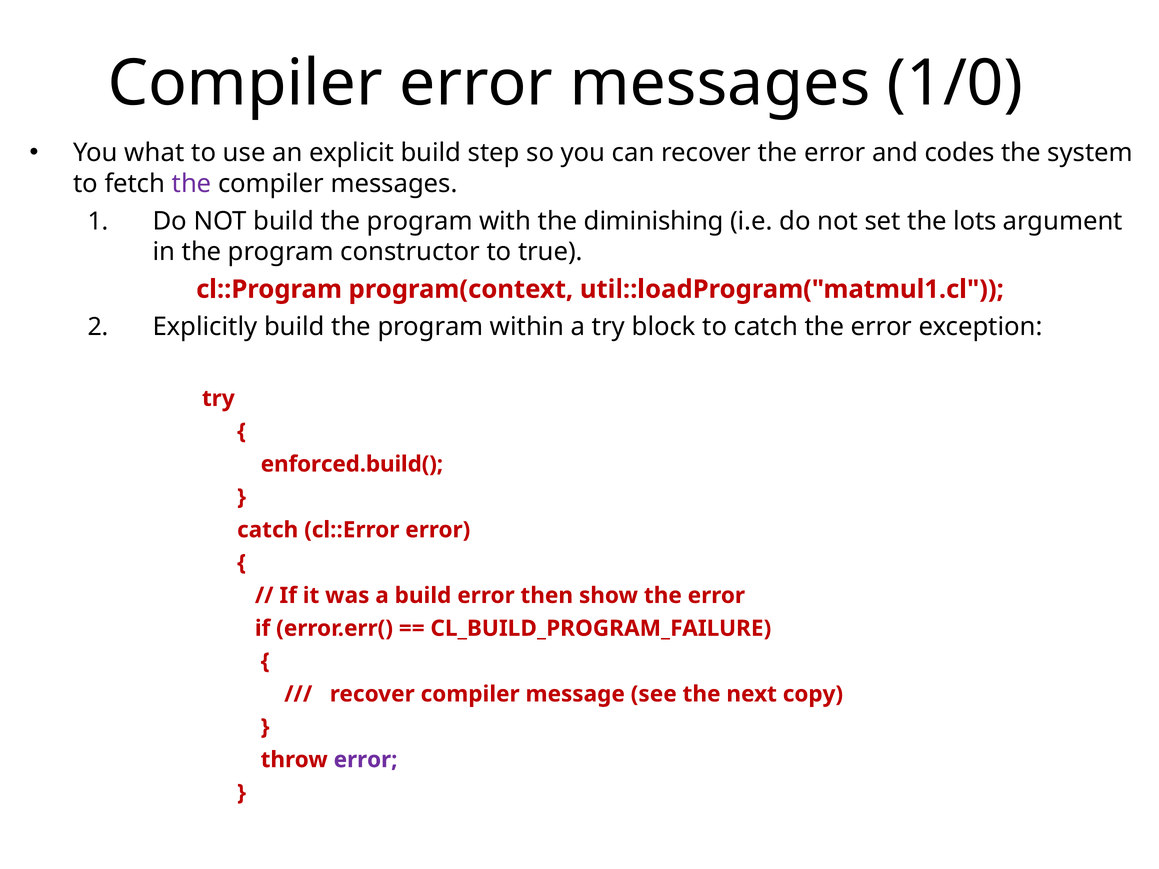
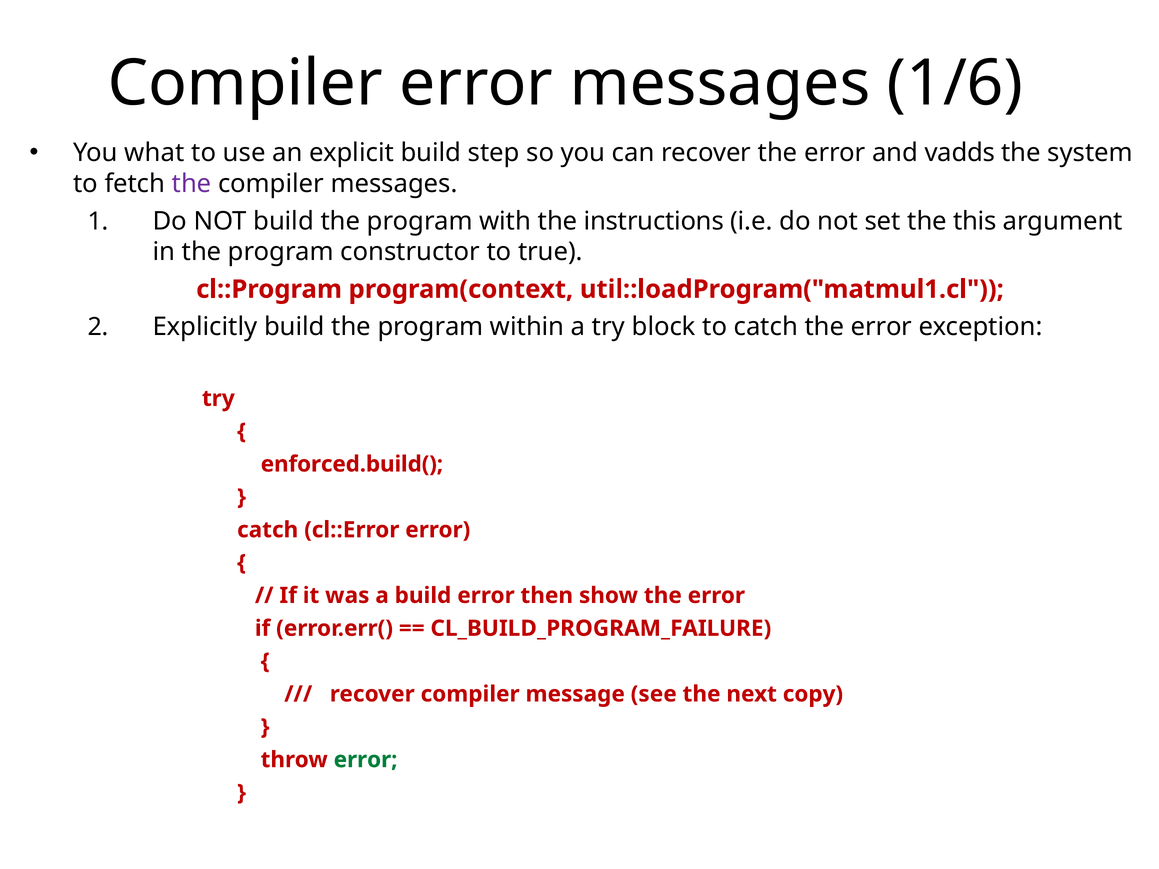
1/0: 1/0 -> 1/6 (955, 84)
codes: codes -> vadds (960, 153)
diminishing: diminishing -> instructions (654, 221)
lots: lots -> this (975, 221)
error colour: purple -> green (366, 760)
